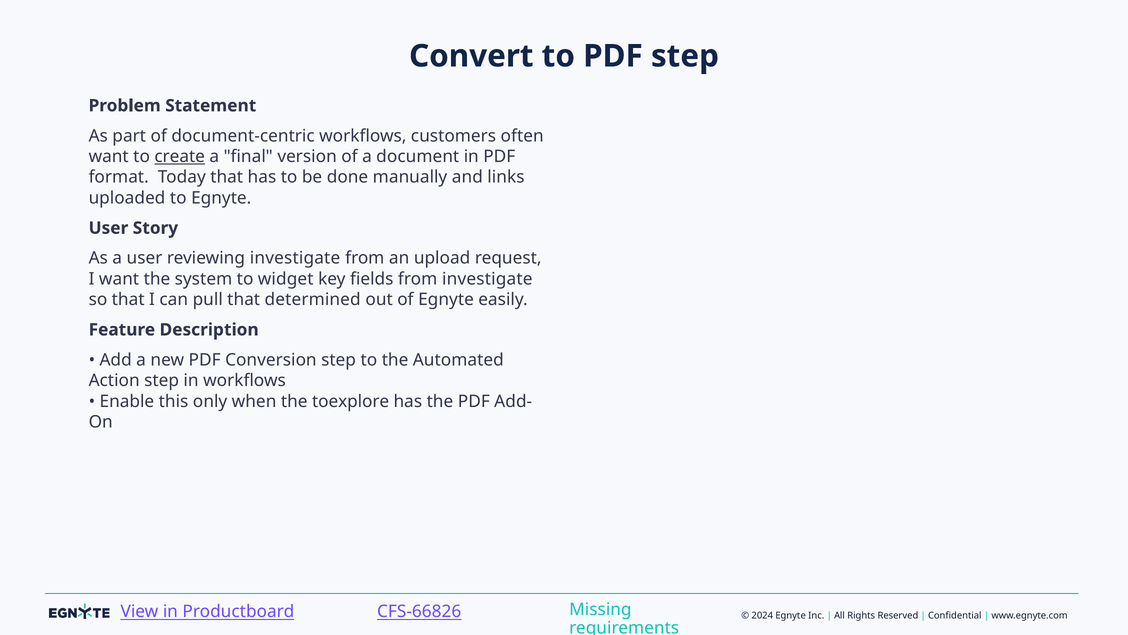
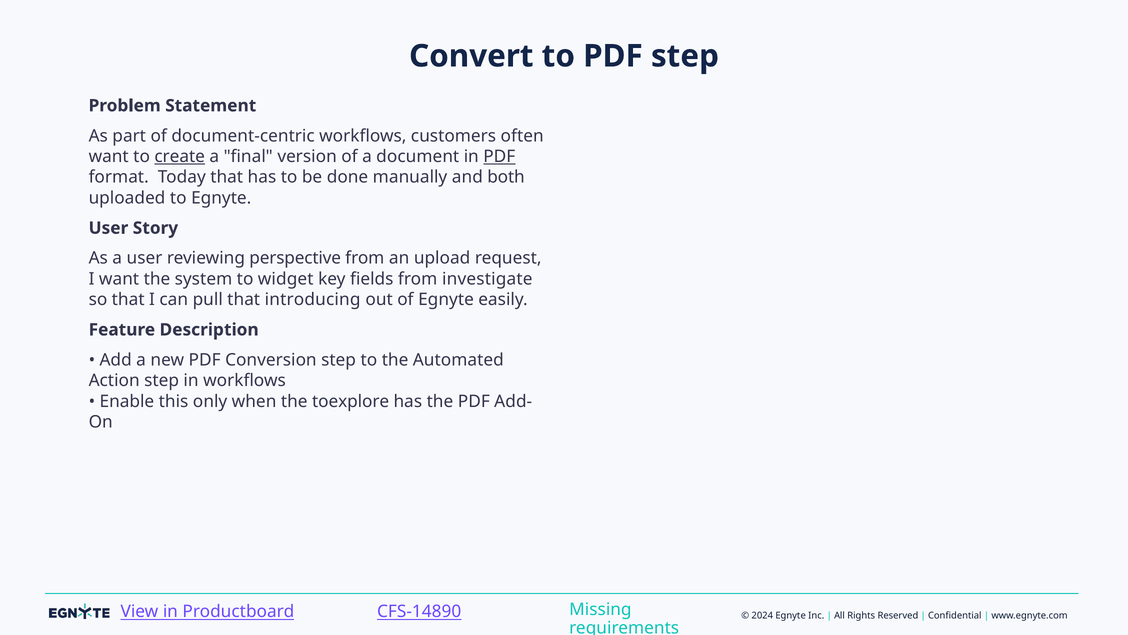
PDF underline: none -> present (499, 156)
links: links -> both (506, 177)
reviewing investigate: investigate -> perspective (295, 258)
determined: determined -> introducing (313, 299)
CFS-66826: CFS-66826 -> CFS-14890 (419, 611)
